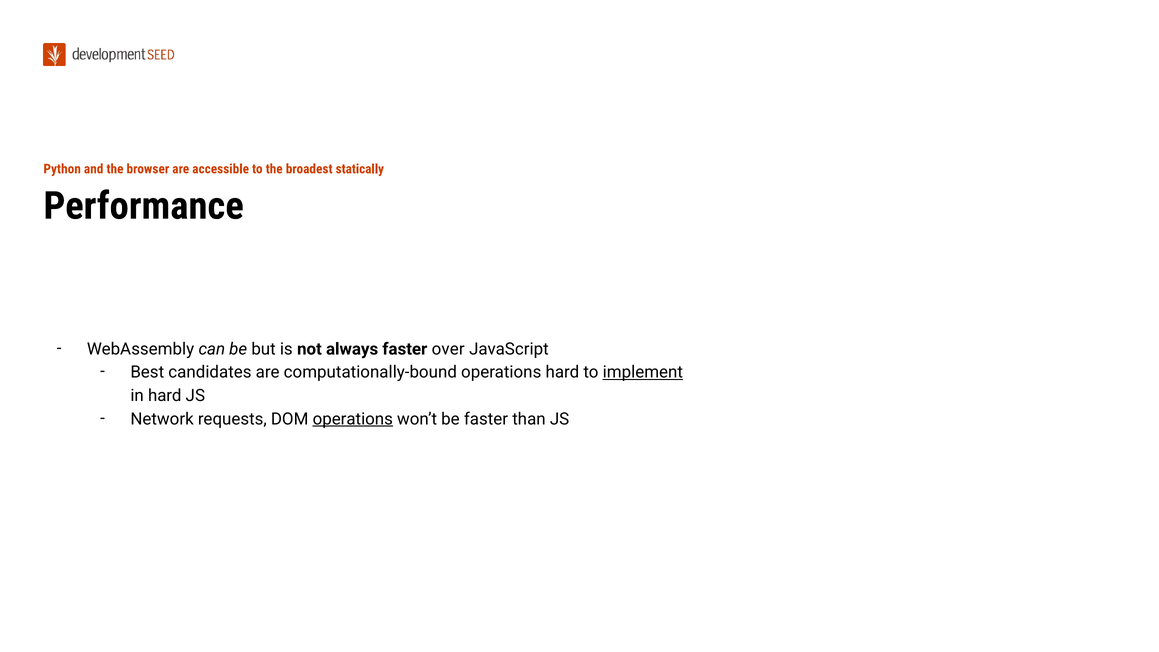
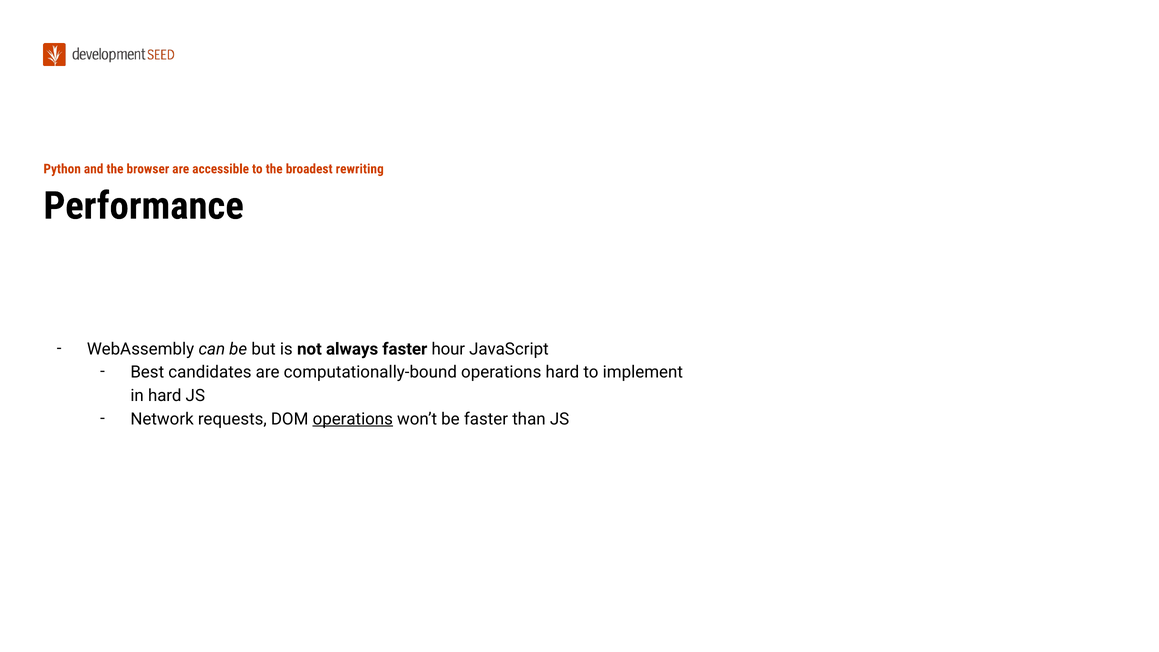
statically: statically -> rewriting (360, 169)
over: over -> hour (448, 349)
implement underline: present -> none (643, 372)
